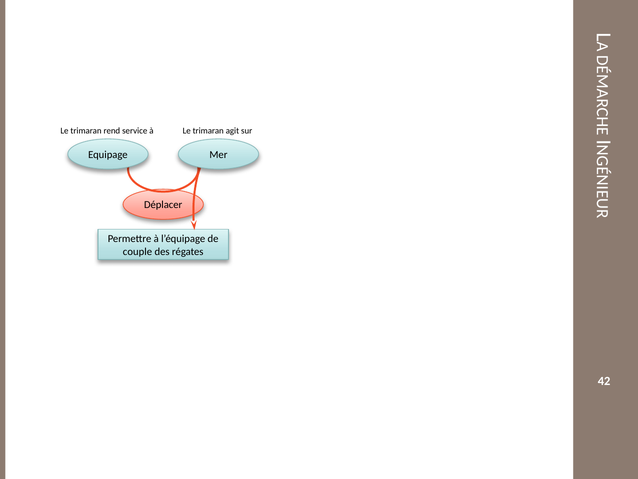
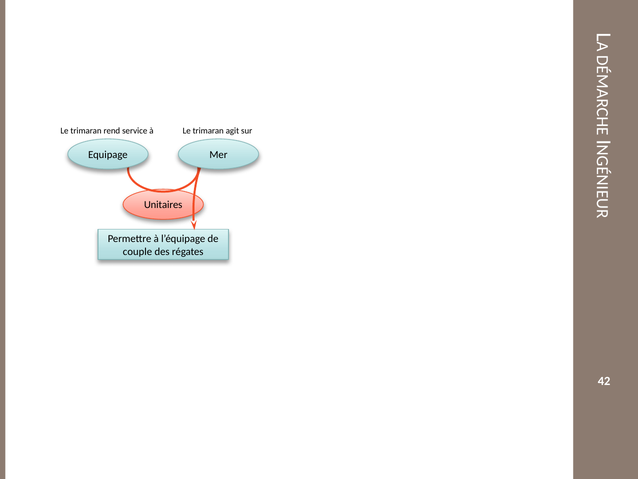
Déplacer: Déplacer -> Unitaires (163, 205)
